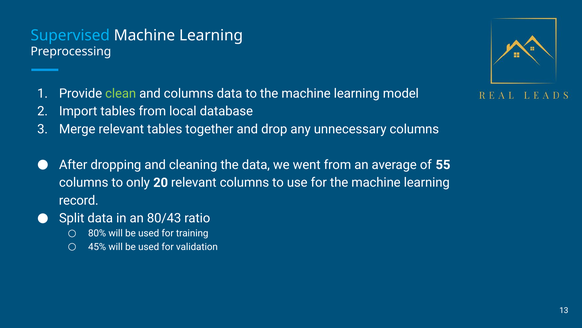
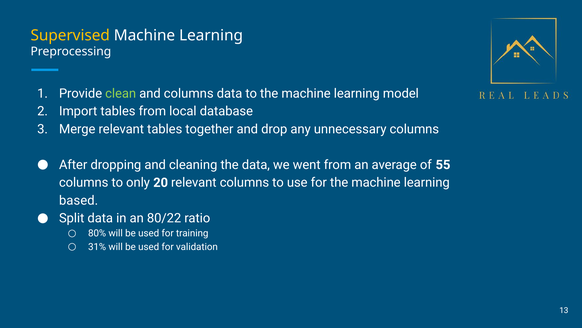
Supervised colour: light blue -> yellow (70, 35)
record: record -> based (79, 200)
80/43: 80/43 -> 80/22 (164, 218)
45%: 45% -> 31% (97, 246)
